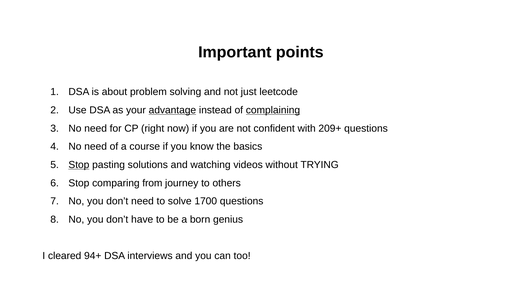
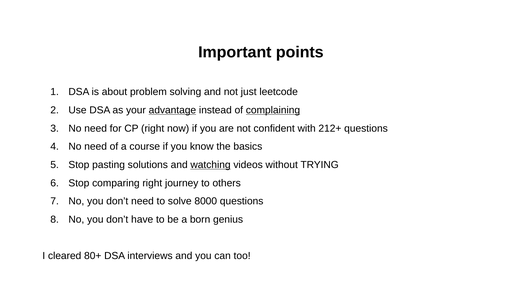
209+: 209+ -> 212+ (330, 129)
Stop underline: present -> none (79, 165)
watching underline: none -> present (211, 165)
comparing from: from -> right (152, 183)
1700: 1700 -> 8000 (206, 202)
94+: 94+ -> 80+ (93, 257)
